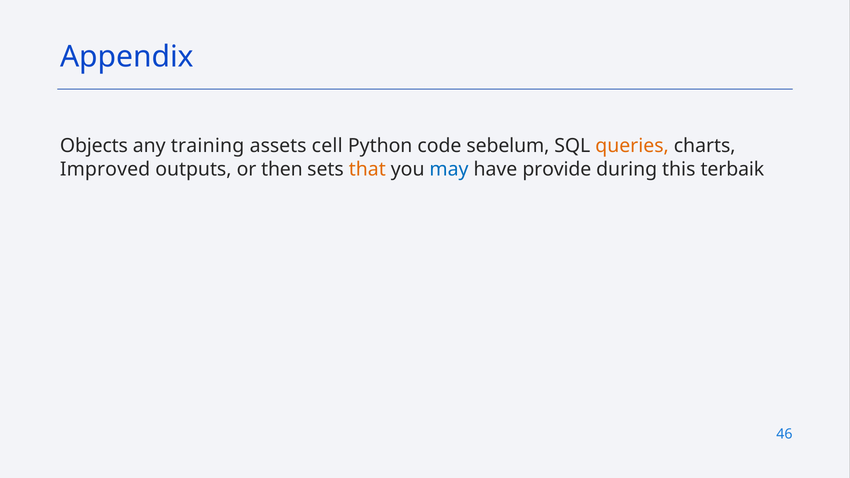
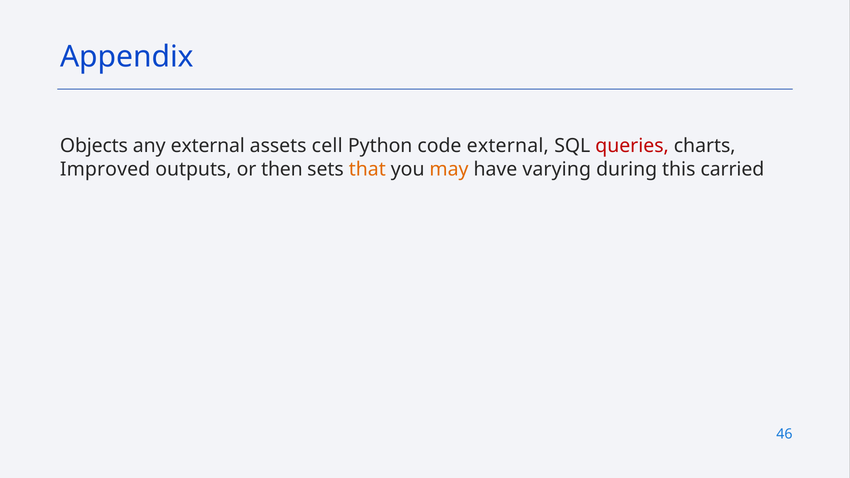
any training: training -> external (208, 146)
code sebelum: sebelum -> external (508, 146)
queries colour: orange -> red (632, 146)
may colour: blue -> orange (449, 169)
provide: provide -> varying (557, 169)
terbaik: terbaik -> carried (732, 169)
